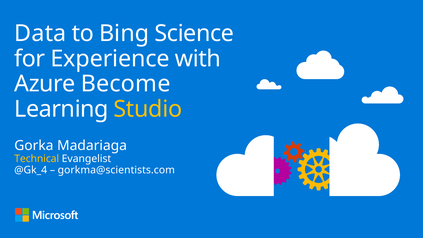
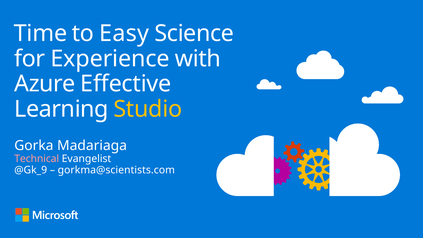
Data: Data -> Time (41, 33)
Bing: Bing -> Easy (124, 33)
Become: Become -> Effective (126, 84)
Technical colour: yellow -> pink (37, 159)
@Gk_4: @Gk_4 -> @Gk_9 (31, 170)
